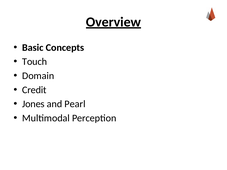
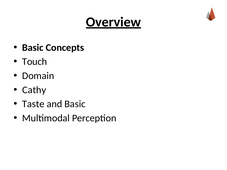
Credit: Credit -> Cathy (34, 90)
Jones: Jones -> Taste (33, 104)
and Pearl: Pearl -> Basic (75, 104)
